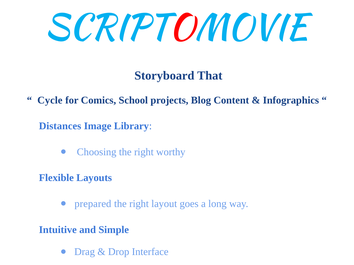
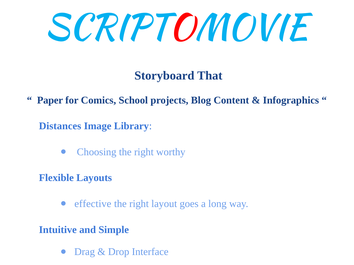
Cycle: Cycle -> Paper (50, 100)
prepared: prepared -> effective (93, 204)
